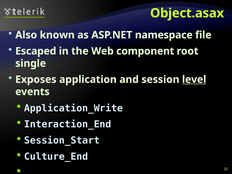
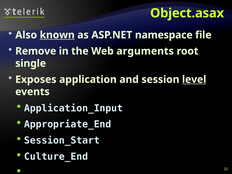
known underline: none -> present (57, 35)
Escaped: Escaped -> Remove (36, 51)
component: component -> arguments (145, 51)
Application_Write: Application_Write -> Application_Input (73, 108)
Interaction_End: Interaction_End -> Appropriate_End (68, 124)
